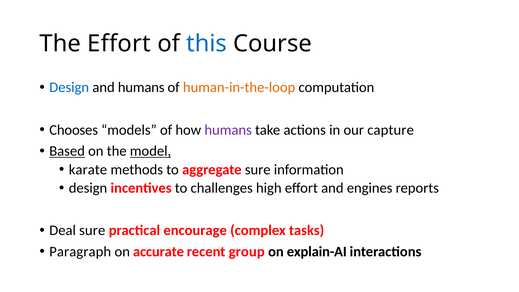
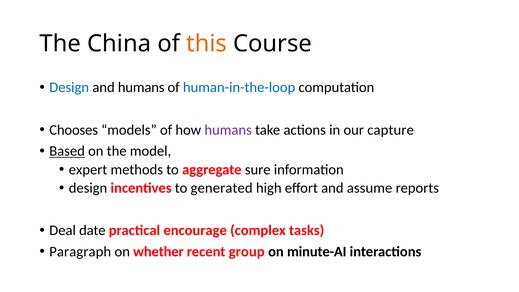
The Effort: Effort -> China (119, 44)
this colour: blue -> orange (207, 44)
human-in-the-loop colour: orange -> blue (239, 87)
model underline: present -> none (151, 151)
karate: karate -> expert (88, 170)
challenges: challenges -> generated (222, 188)
engines: engines -> assume (370, 188)
Deal sure: sure -> date (92, 230)
accurate: accurate -> whether (158, 252)
explain-AI: explain-AI -> minute-AI (317, 252)
